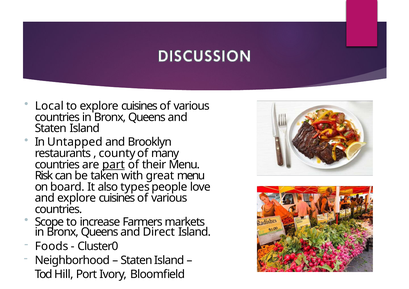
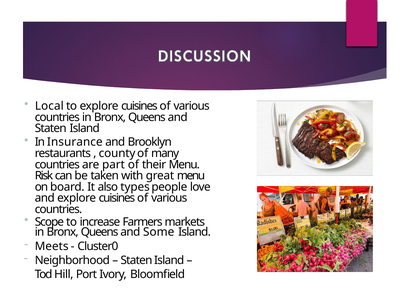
Untapped: Untapped -> Insurance (75, 142)
part underline: present -> none (113, 165)
Direct: Direct -> Some (159, 232)
Foods: Foods -> Meets (52, 246)
